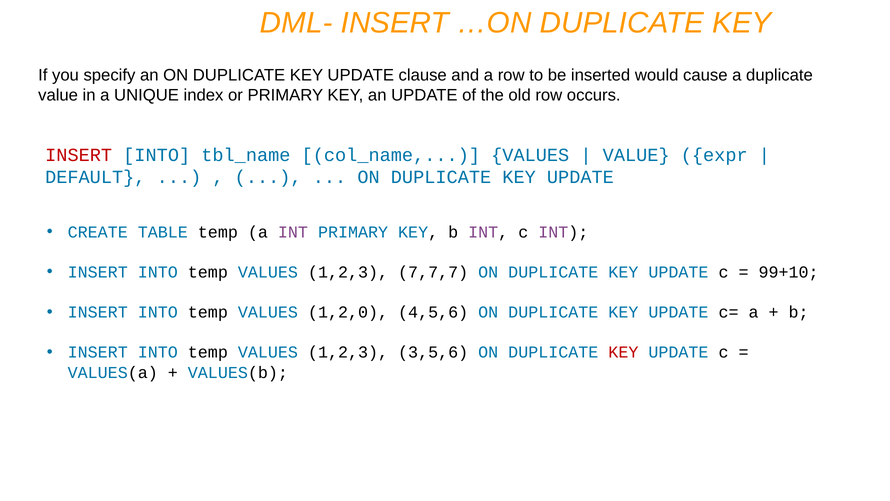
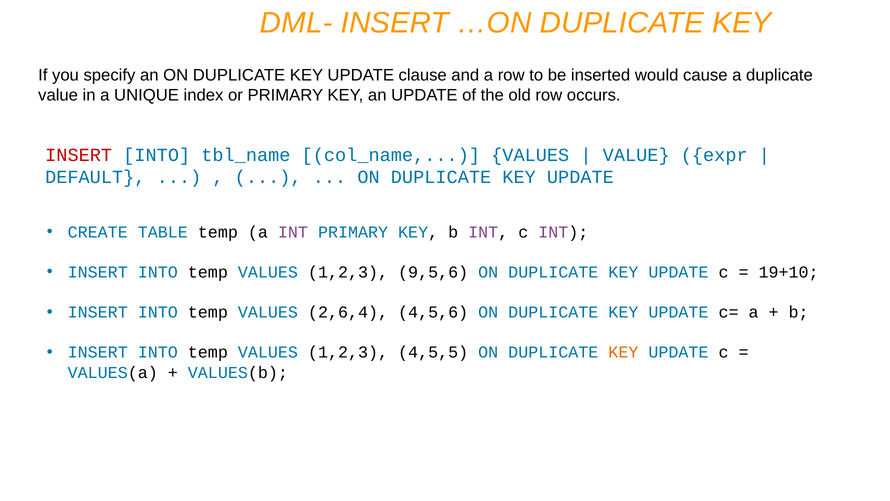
7,7,7: 7,7,7 -> 9,5,6 (433, 272)
99+10: 99+10 -> 19+10 (789, 272)
1,2,0: 1,2,0 -> 2,6,4 (348, 312)
3,5,6: 3,5,6 -> 4,5,5 (433, 352)
KEY colour: red -> orange (623, 352)
